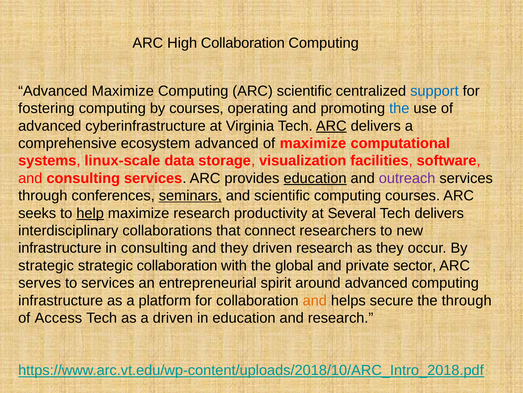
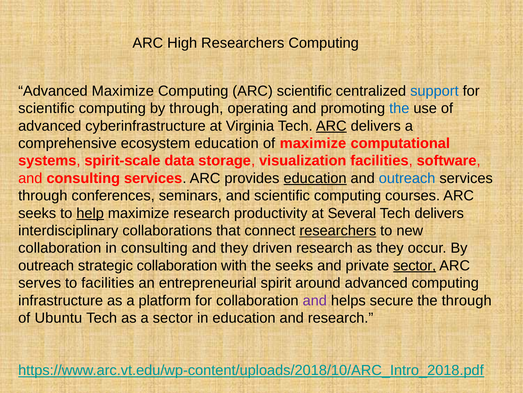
High Collaboration: Collaboration -> Researchers (243, 43)
fostering: fostering -> scientific (46, 108)
by courses: courses -> through (196, 108)
ecosystem advanced: advanced -> education (227, 143)
linux-scale: linux-scale -> spirit-scale (122, 161)
outreach colour: purple -> blue (407, 178)
seminars underline: present -> none (190, 195)
researchers underline: none -> present (338, 230)
infrastructure: infrastructure -> collaboration (60, 248)
strategic: strategic -> outreach (46, 265)
the global: global -> seeks (294, 265)
sector underline: none -> present (415, 265)
to services: services -> facilities (108, 283)
and colour: orange -> purple (315, 300)
Access: Access -> Ubuntu (58, 317)
a driven: driven -> sector (173, 317)
